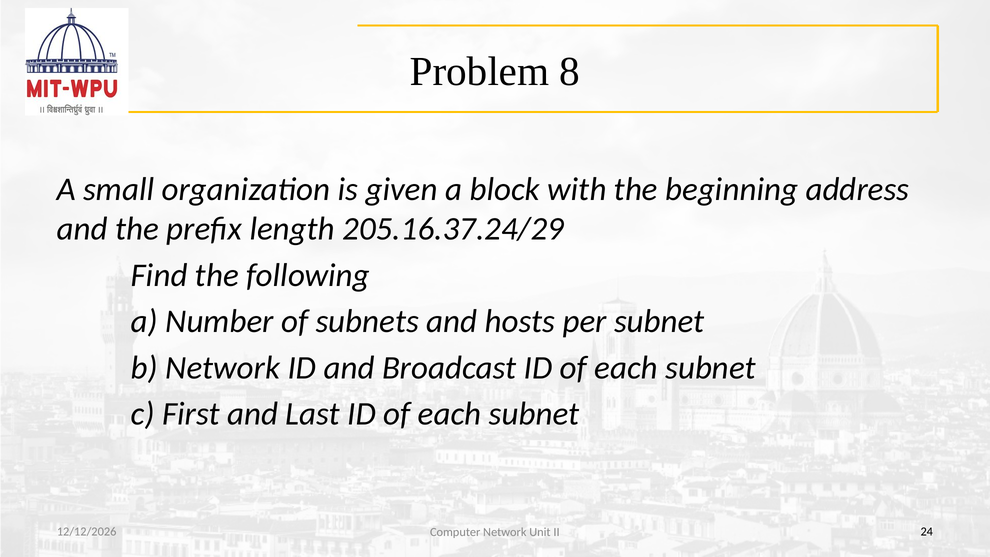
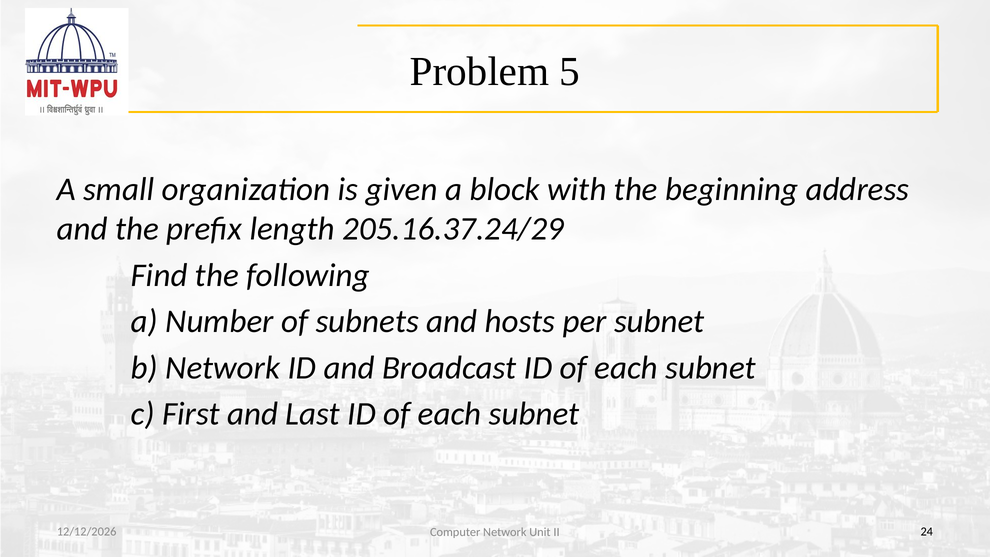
8: 8 -> 5 (570, 72)
